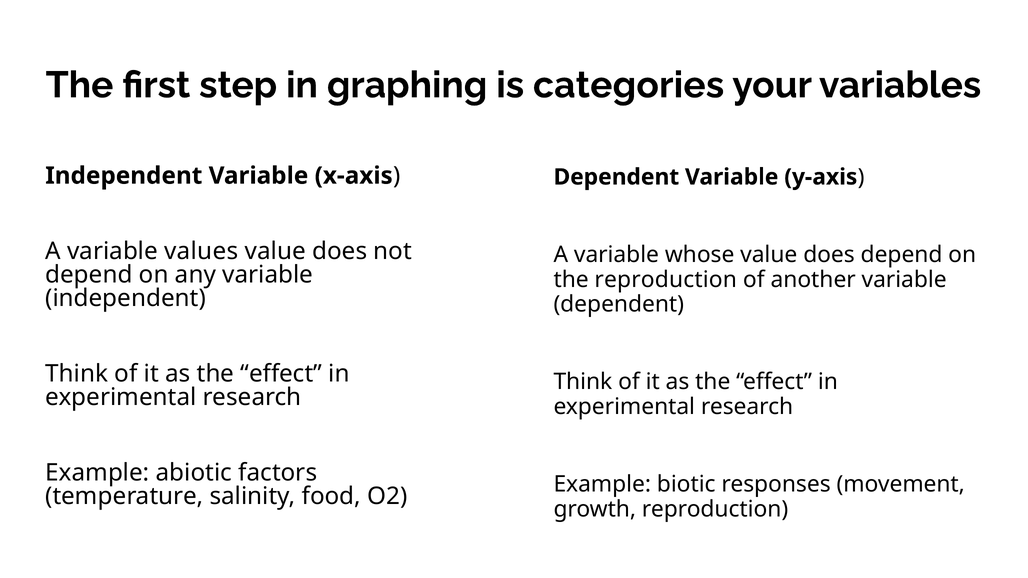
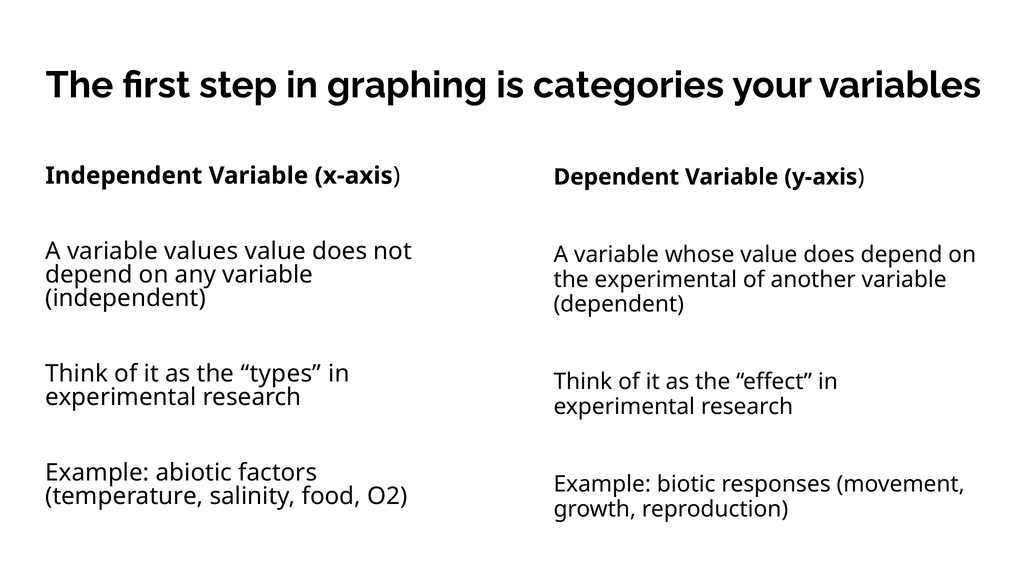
the reproduction: reproduction -> experimental (666, 280)
effect: effect -> types (281, 374)
